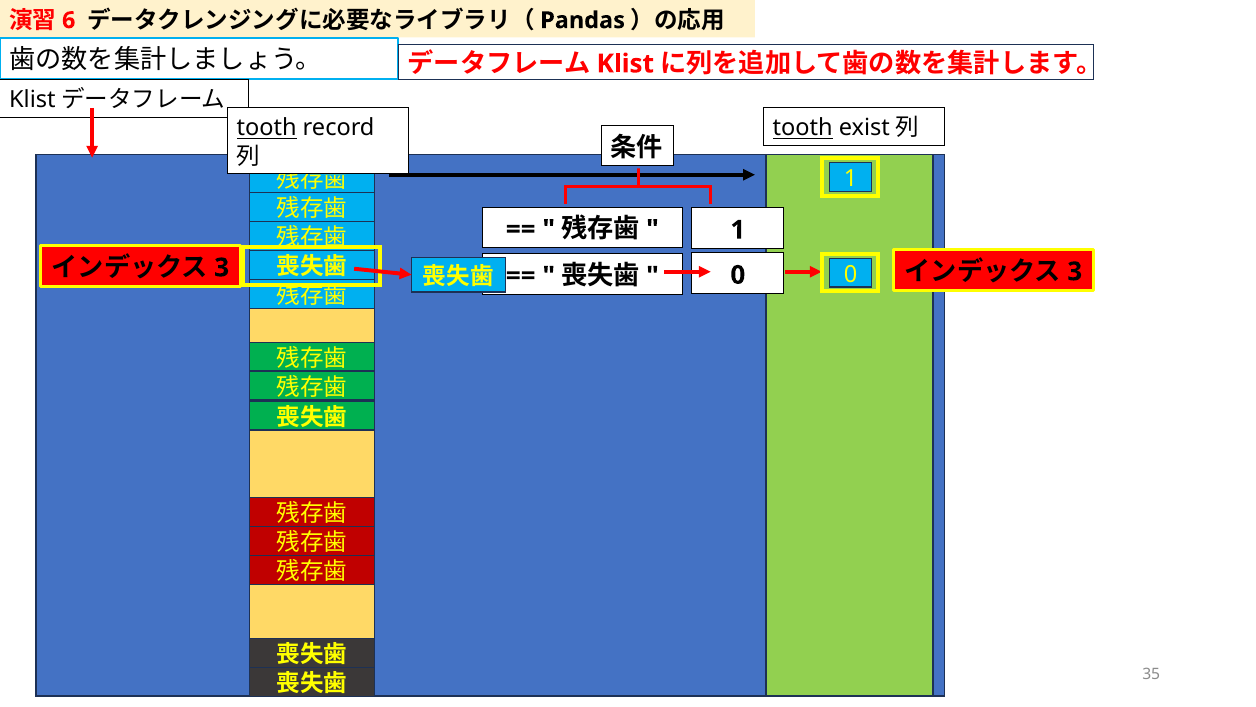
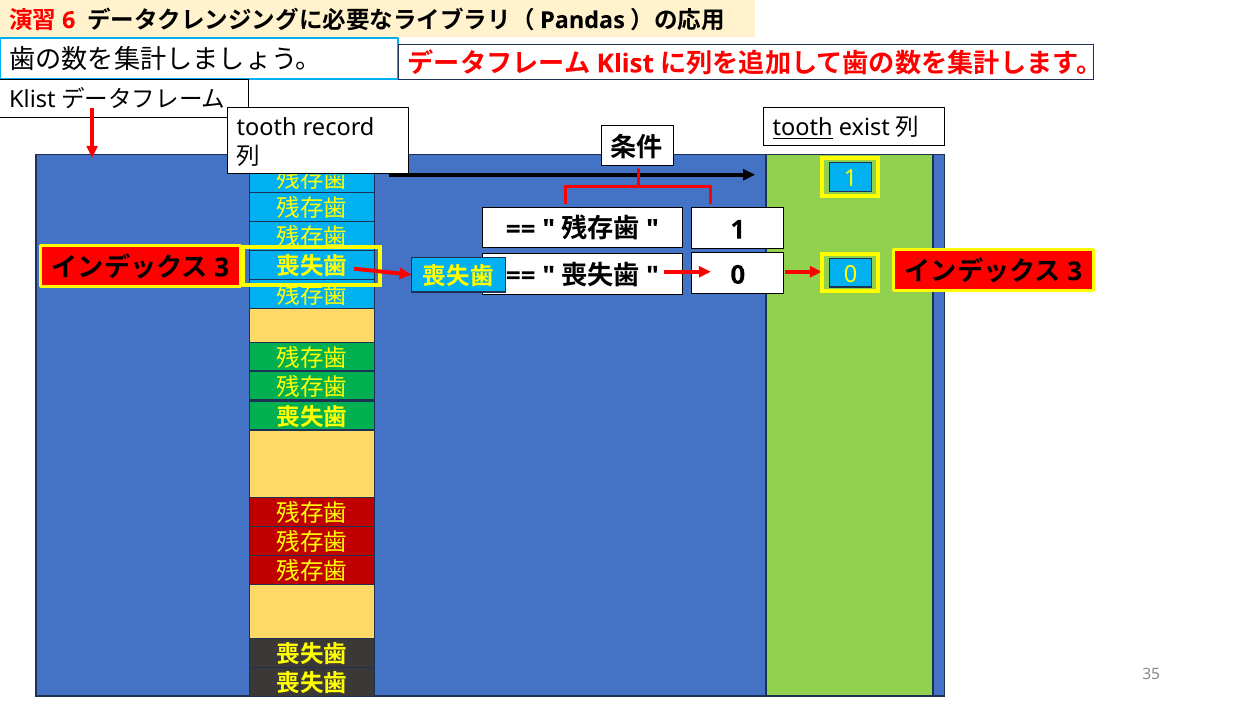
tooth underline: present -> none (267, 128)
